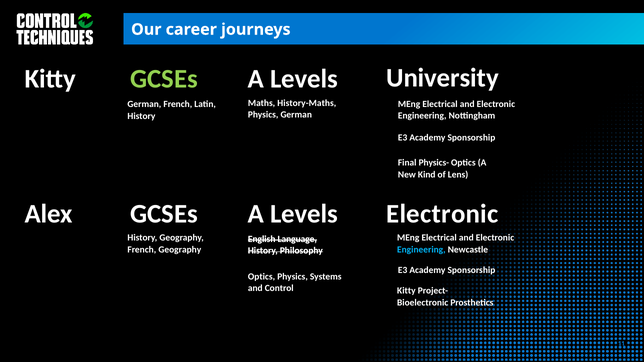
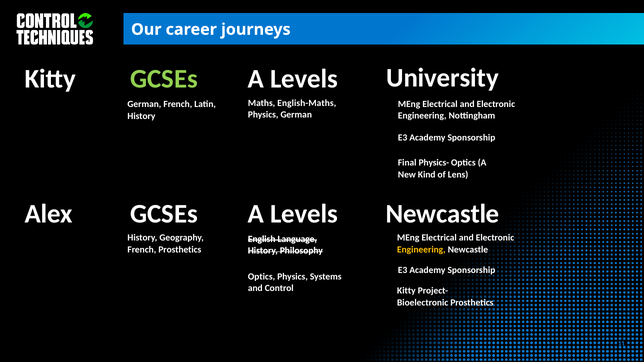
History-Maths: History-Maths -> English-Maths (307, 103)
Electronic: Electronic -> Newcastle (443, 214)
French Geography: Geography -> Prosthetics (180, 250)
Engineering colour: light blue -> yellow (421, 250)
